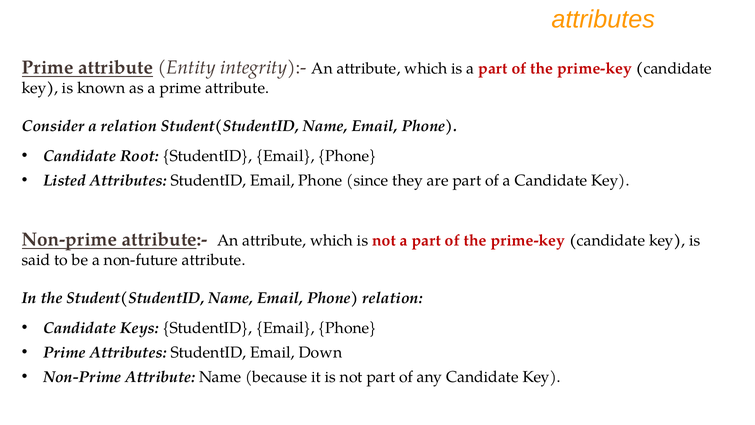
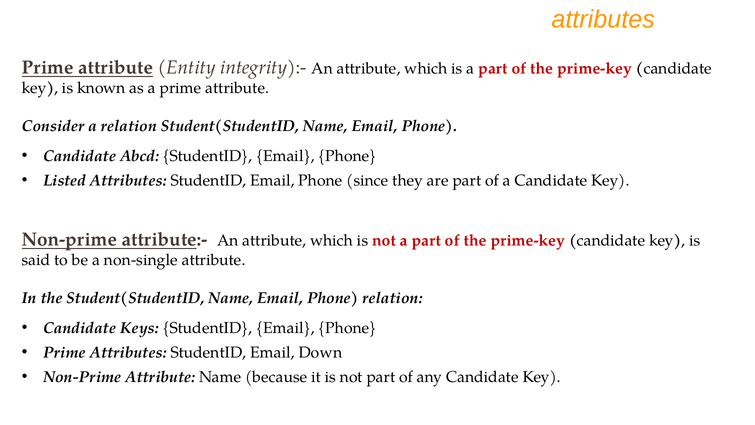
Root: Root -> Abcd (140, 156)
non-future: non-future -> non-single (141, 260)
